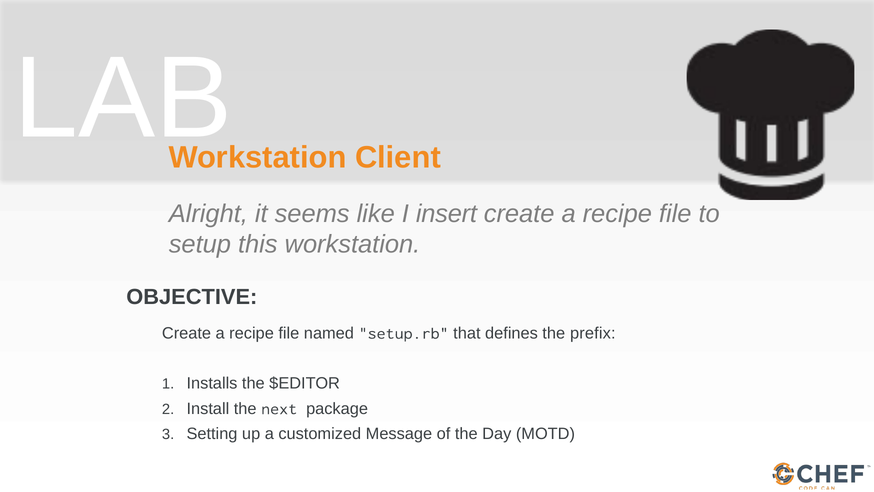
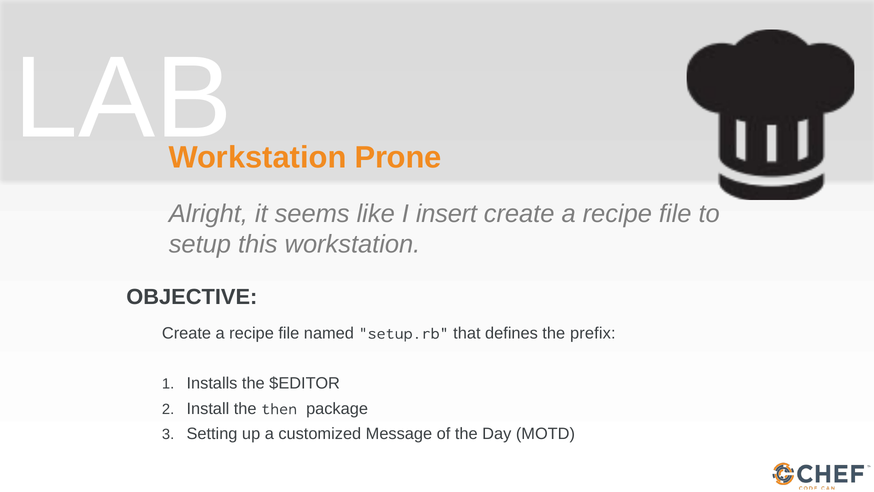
Client: Client -> Prone (398, 157)
next: next -> then (279, 408)
